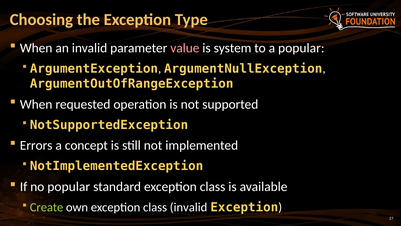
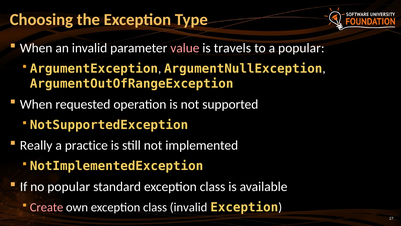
system: system -> travels (232, 48)
Errors: Errors -> Really (36, 145)
concept: concept -> practice (86, 145)
Create colour: light green -> pink (47, 207)
